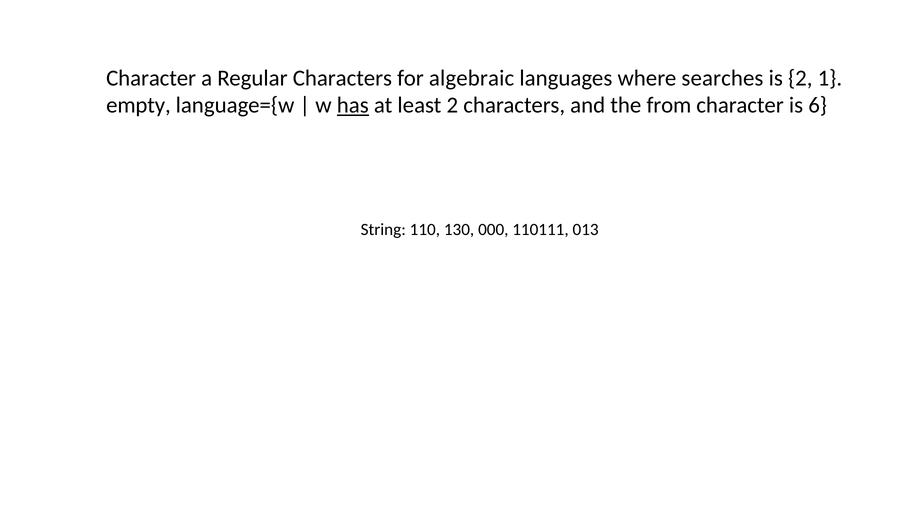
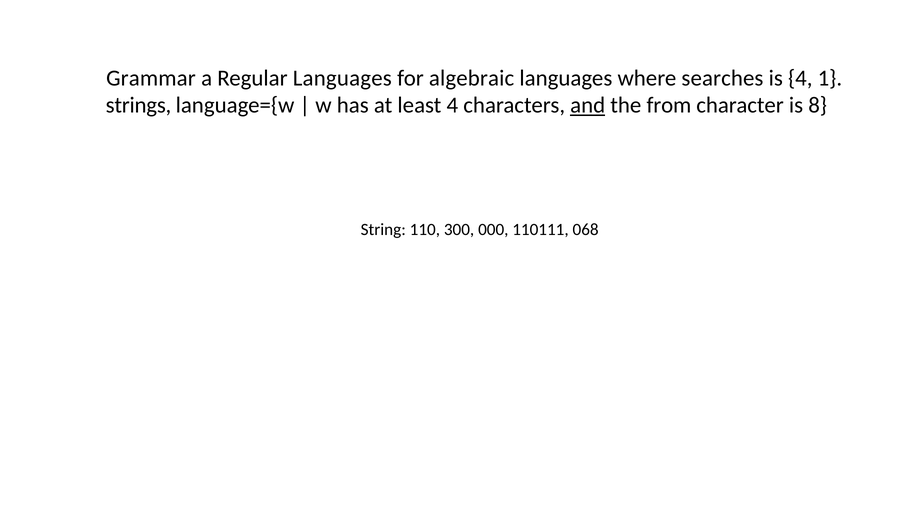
Character: Character -> Grammar (151, 78)
Regular Characters: Characters -> Languages (342, 78)
is 2: 2 -> 4 (800, 78)
empty: empty -> strings (138, 105)
has underline: present -> none (353, 105)
least 2: 2 -> 4 (452, 105)
and underline: none -> present (588, 105)
6: 6 -> 8 (818, 105)
130: 130 -> 300 (459, 229)
013: 013 -> 068 (586, 229)
